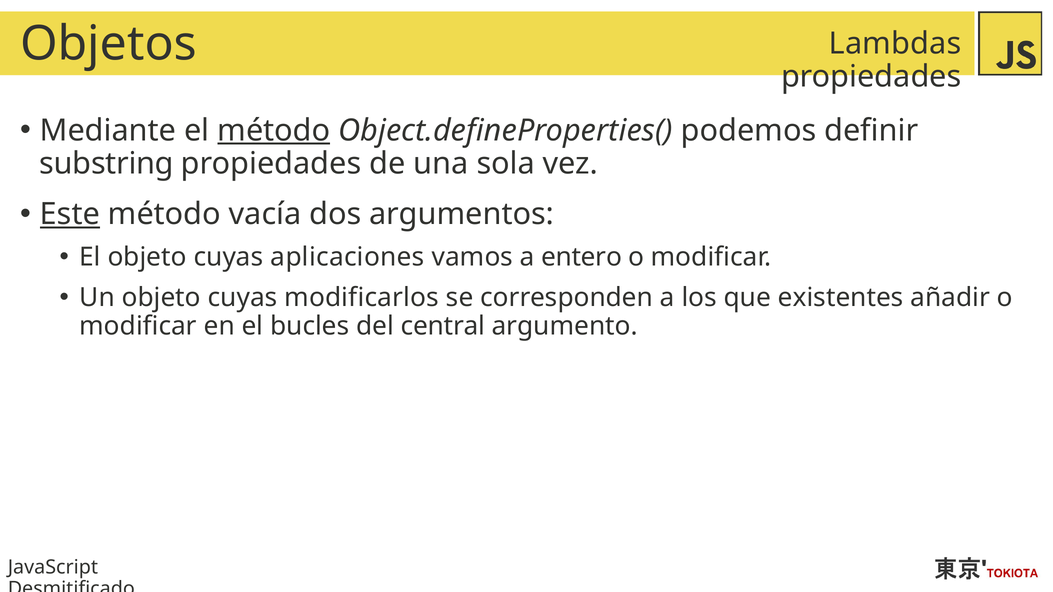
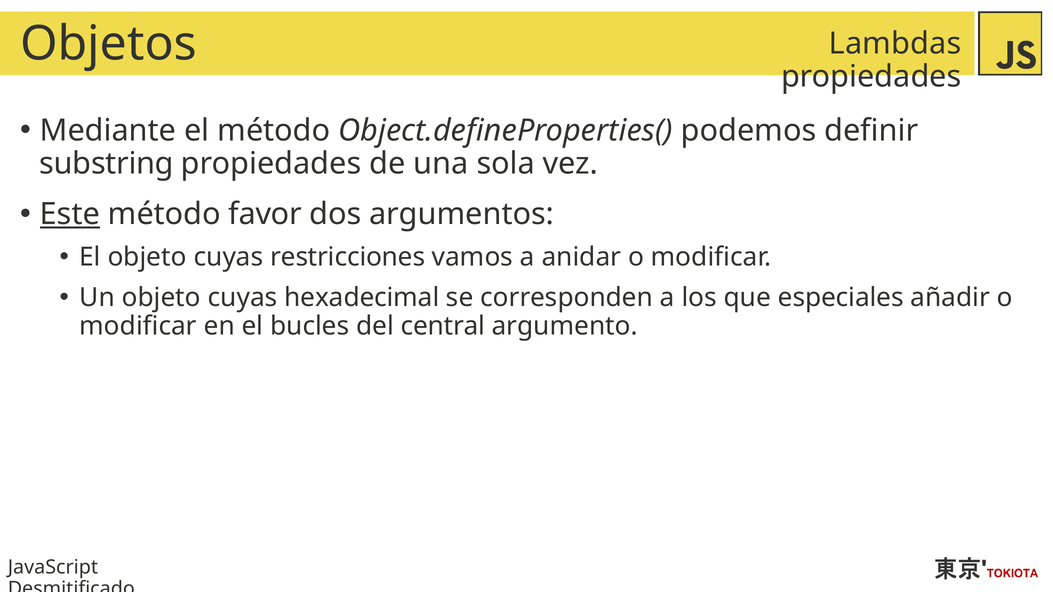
método underline: present -> none (274, 131)
vacía: vacía -> favor (265, 214)
aplicaciones: aplicaciones -> restricciones (348, 257)
entero: entero -> anidar (581, 257)
modificarlos: modificarlos -> hexadecimal (362, 298)
existentes: existentes -> especiales (841, 298)
